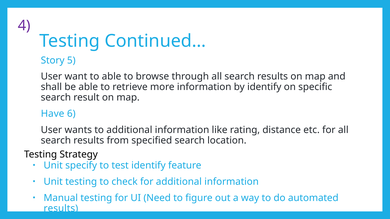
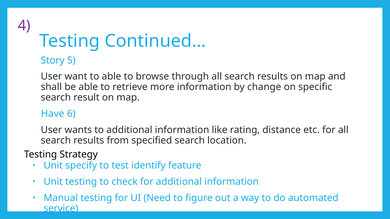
by identify: identify -> change (264, 87)
results: results -> service (61, 209)
